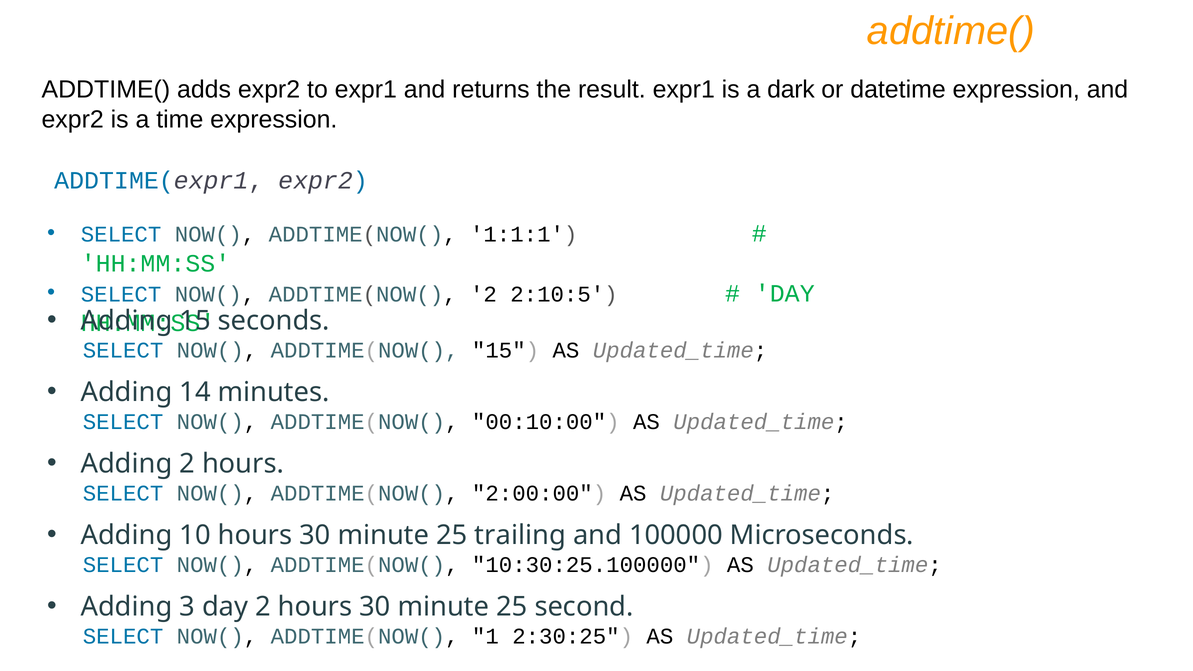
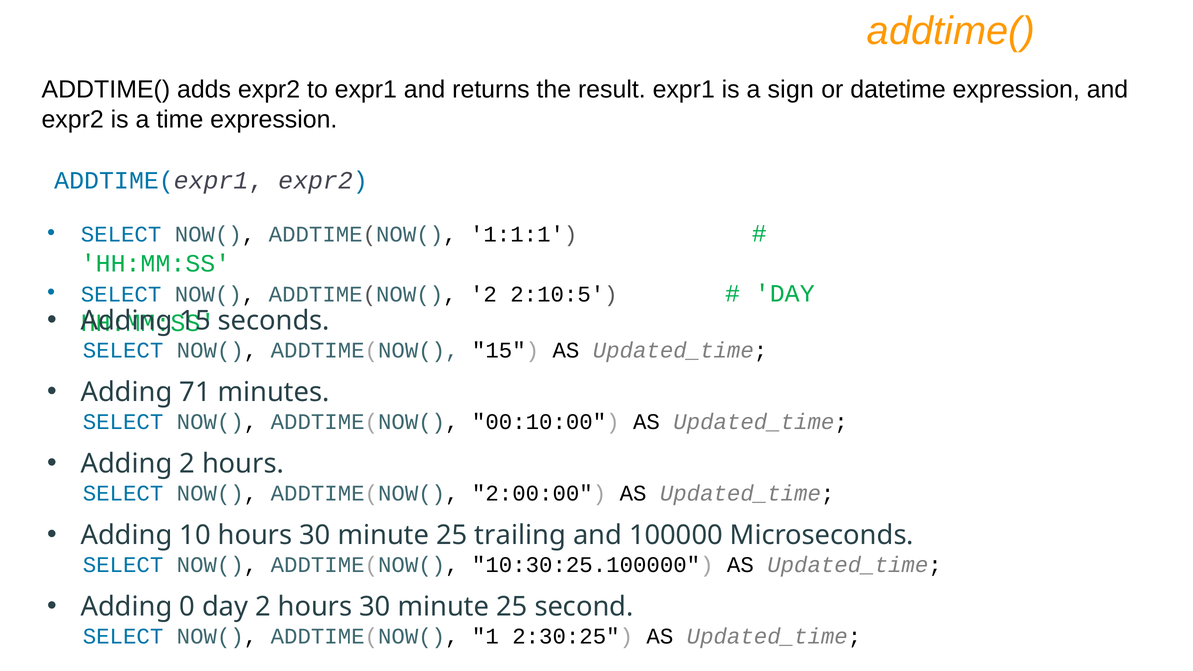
dark: dark -> sign (791, 90)
14: 14 -> 71 (195, 392)
3: 3 -> 0 (187, 607)
